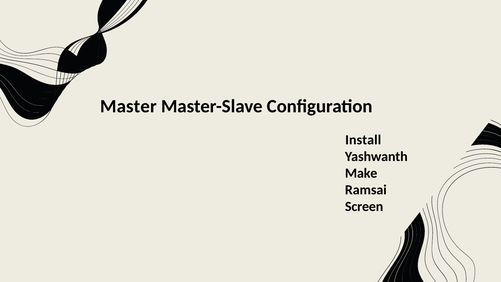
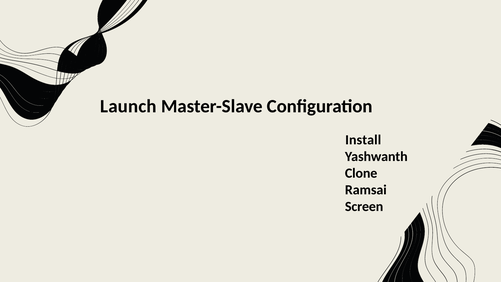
Master: Master -> Launch (128, 106)
Make: Make -> Clone (361, 173)
